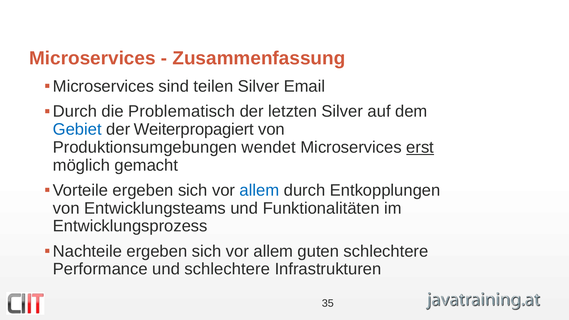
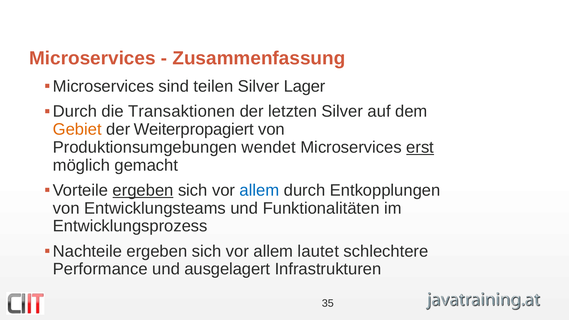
Email: Email -> Lager (305, 87)
Problematisch: Problematisch -> Transaktionen (182, 112)
Gebiet colour: blue -> orange (77, 129)
ergeben underline: none -> present (143, 190)
guten: guten -> lautet (318, 251)
und schlechtere: schlechtere -> ausgelagert (227, 269)
